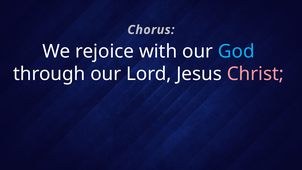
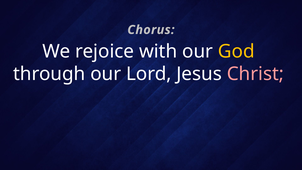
God colour: light blue -> yellow (236, 51)
